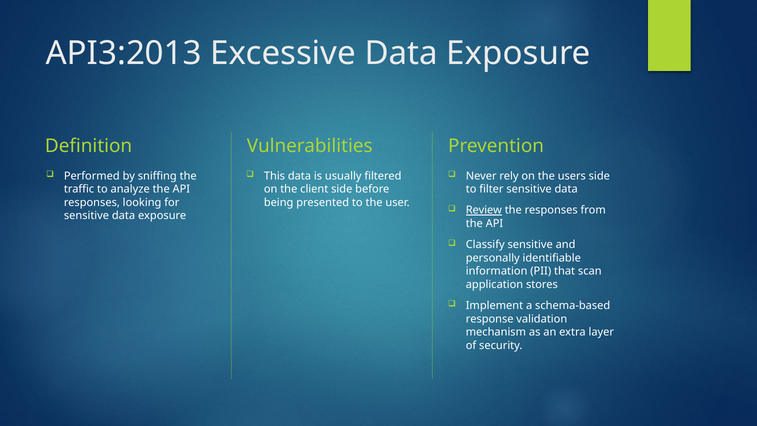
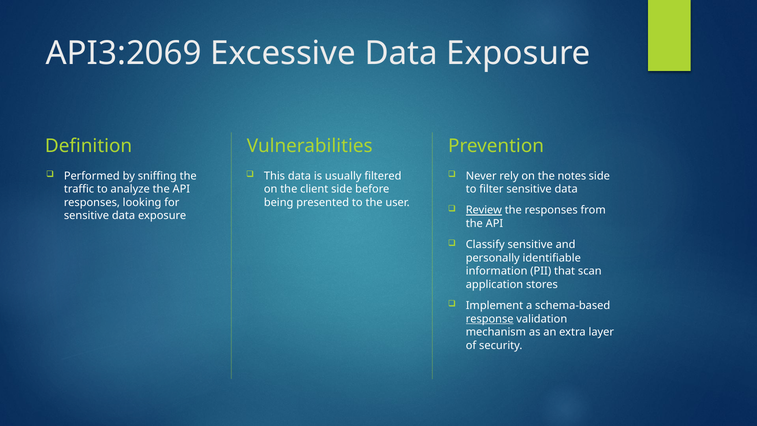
API3:2013: API3:2013 -> API3:2069 (124, 53)
users: users -> notes (572, 176)
response underline: none -> present (490, 319)
